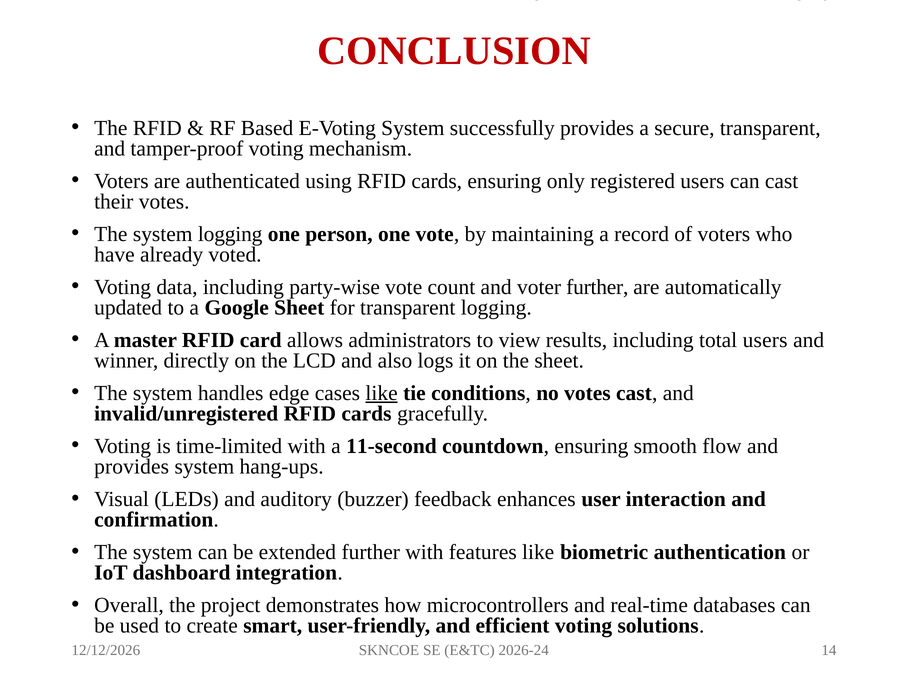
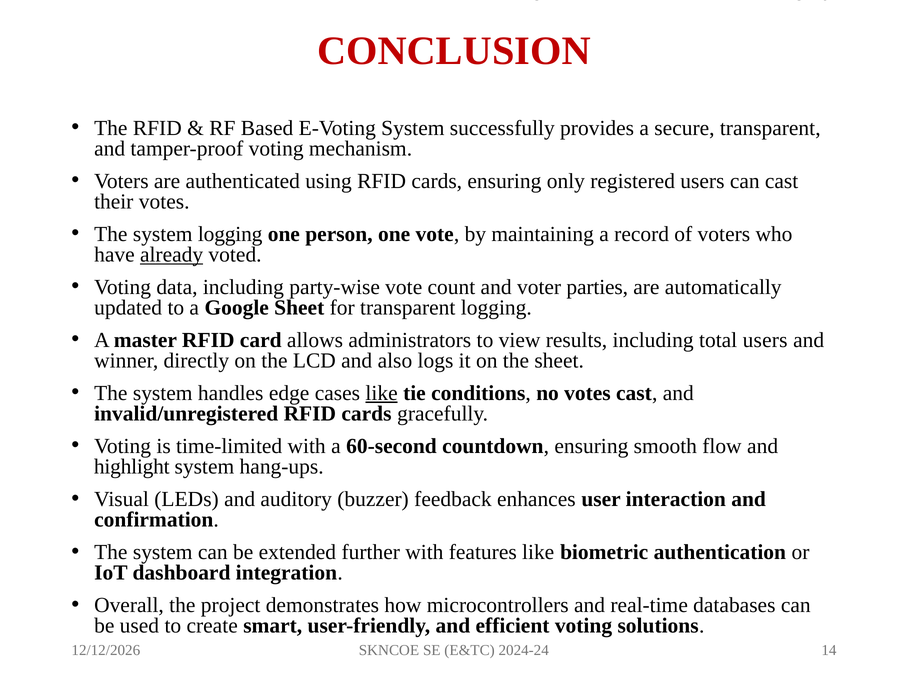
already underline: none -> present (172, 255)
voter further: further -> parties (597, 287)
11-second: 11-second -> 60-second (391, 446)
provides: provides -> highlight (132, 467)
2026-24: 2026-24 -> 2024-24 (524, 650)
